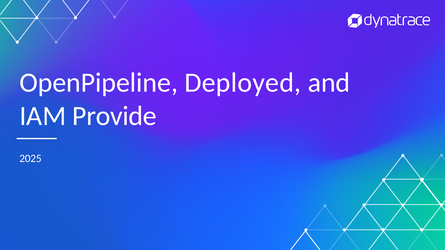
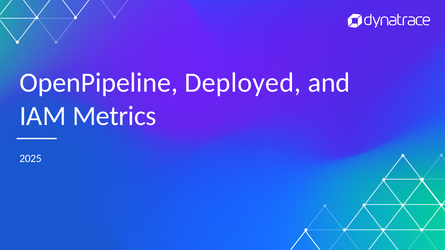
Provide: Provide -> Metrics (114, 116)
